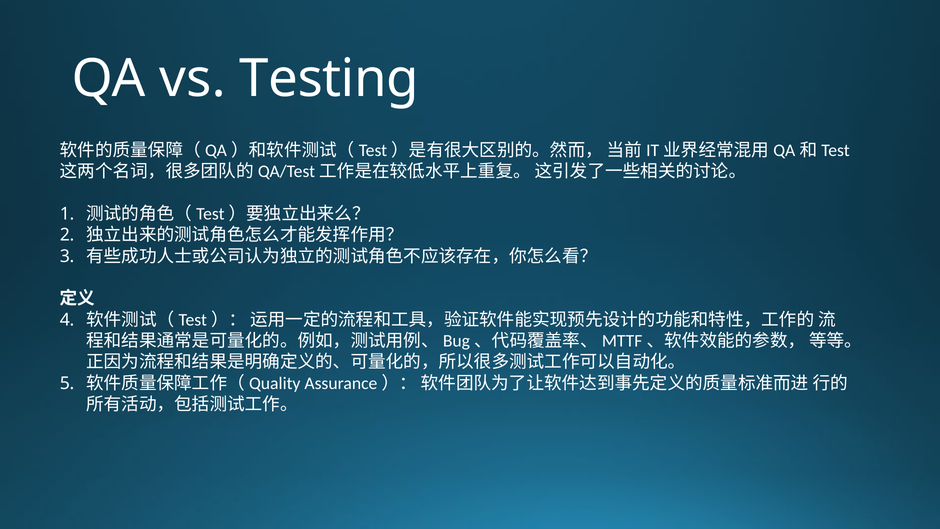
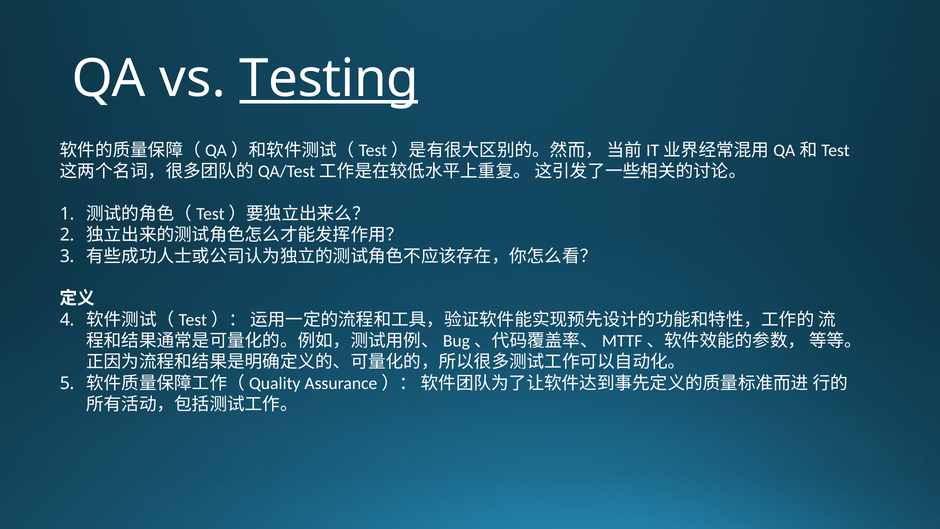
Testing underline: none -> present (329, 79)
